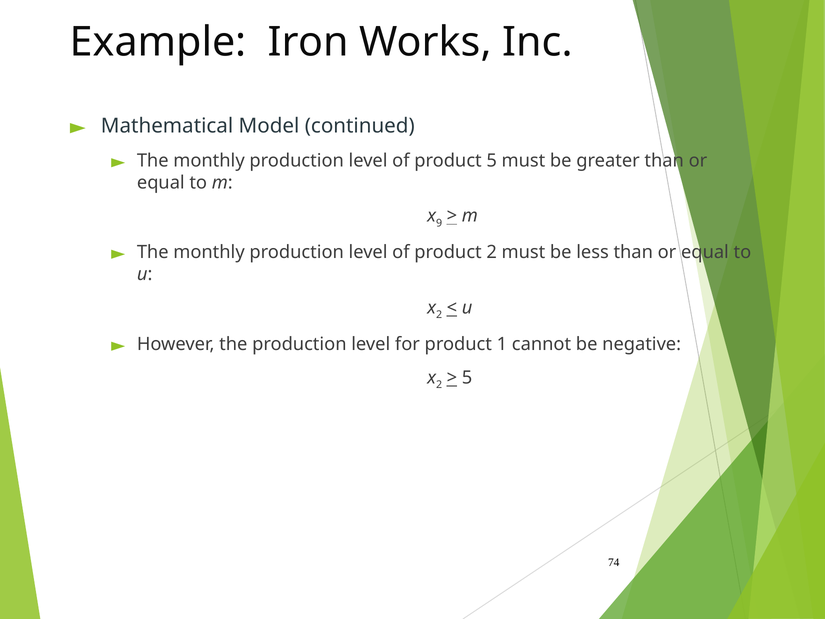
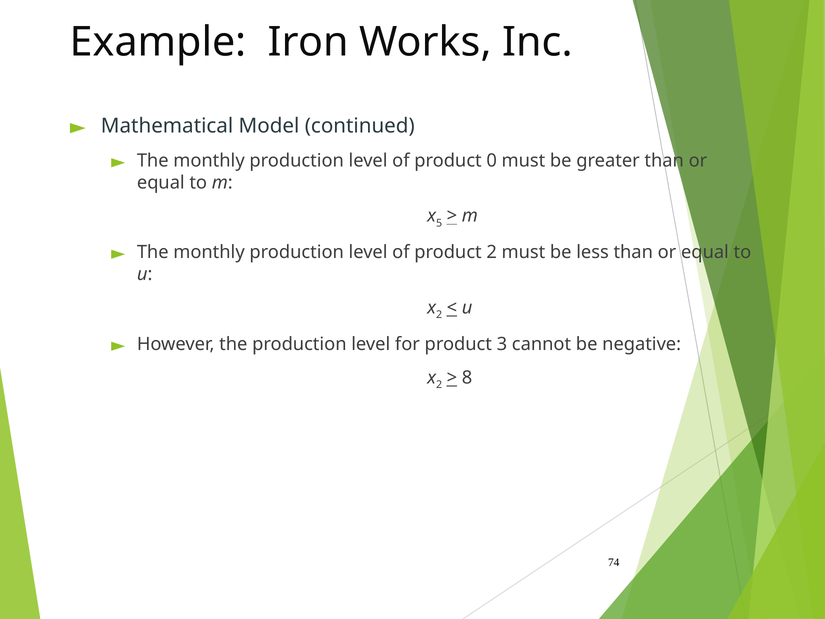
product 5: 5 -> 0 (492, 160)
9: 9 -> 5 (439, 223)
1: 1 -> 3 (502, 344)
5: 5 -> 8 (467, 377)
